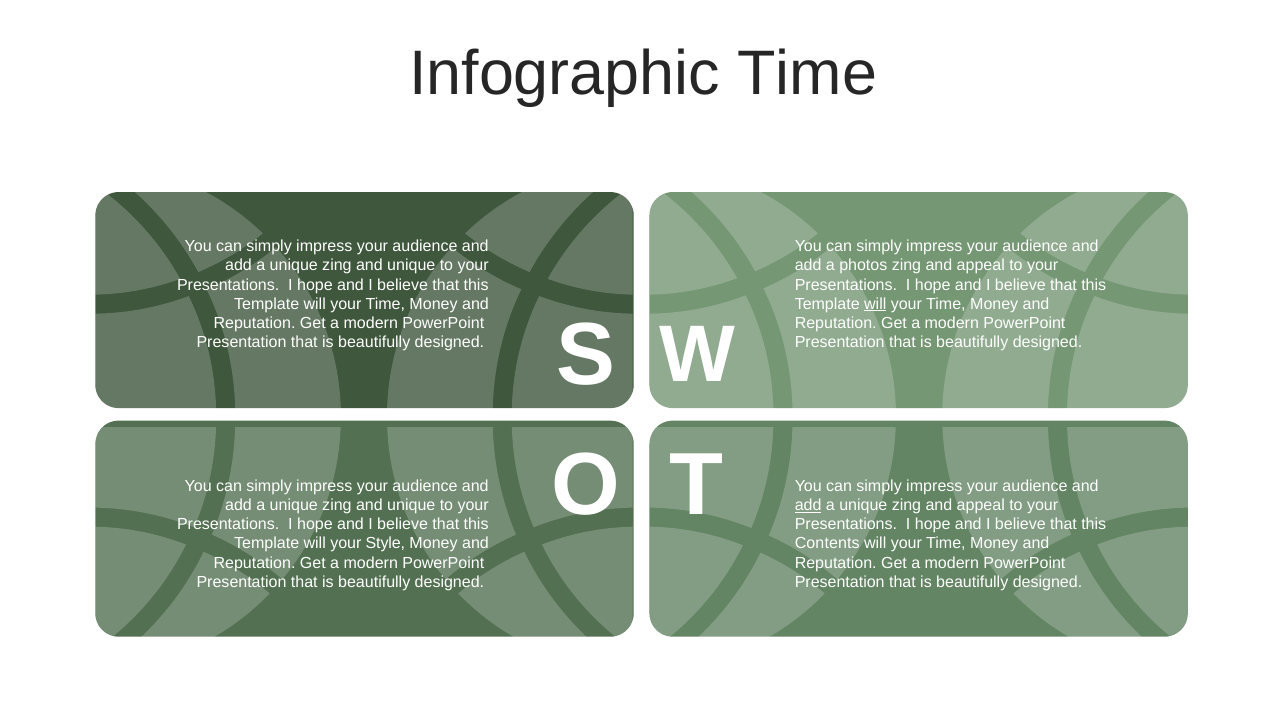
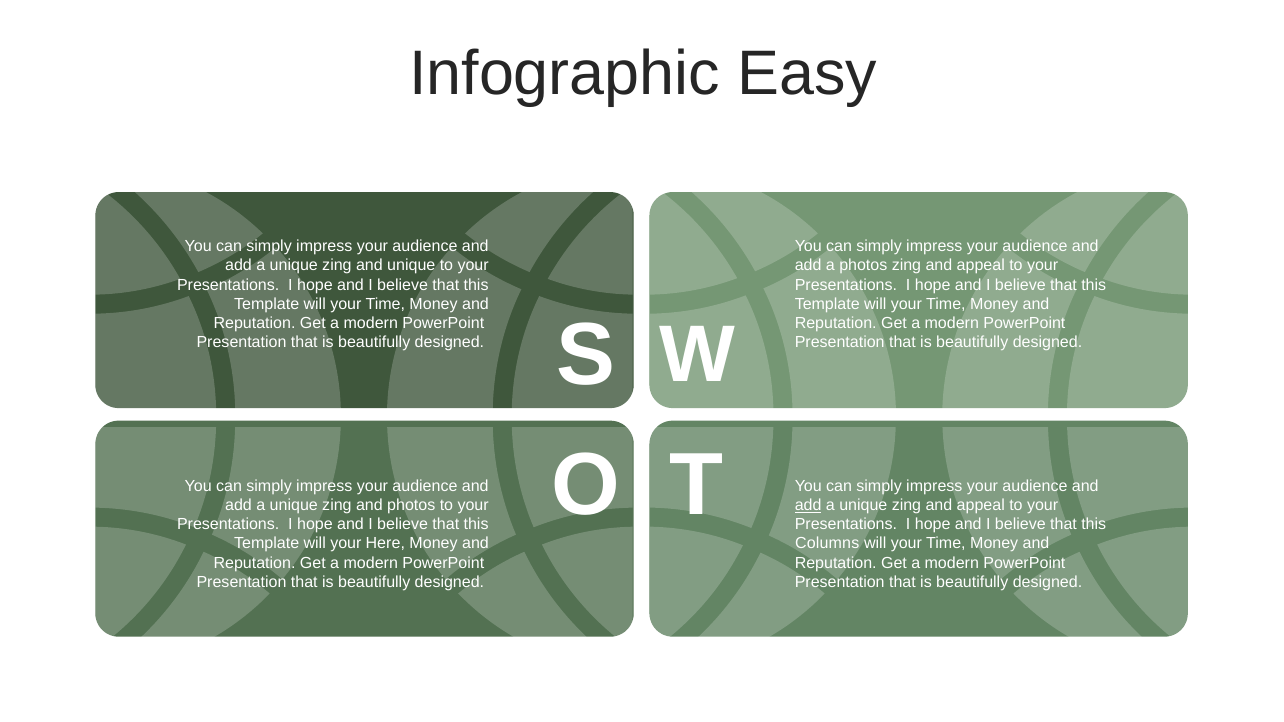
Infographic Time: Time -> Easy (807, 74)
will underline: present -> none (875, 304)
unique: unique -> photos (411, 505)
Style: Style -> Here (385, 544)
Contents: Contents -> Columns (827, 544)
